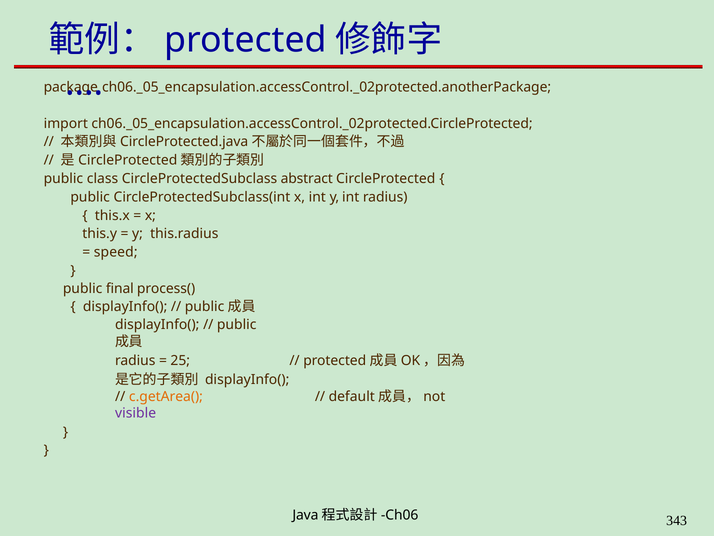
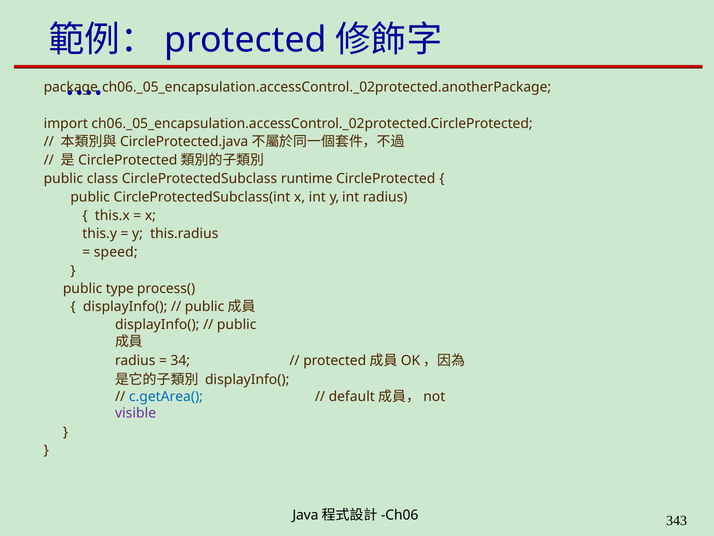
abstract: abstract -> runtime (307, 179)
final: final -> type (120, 288)
25: 25 -> 34 (180, 361)
c.getArea( colour: orange -> blue (166, 396)
